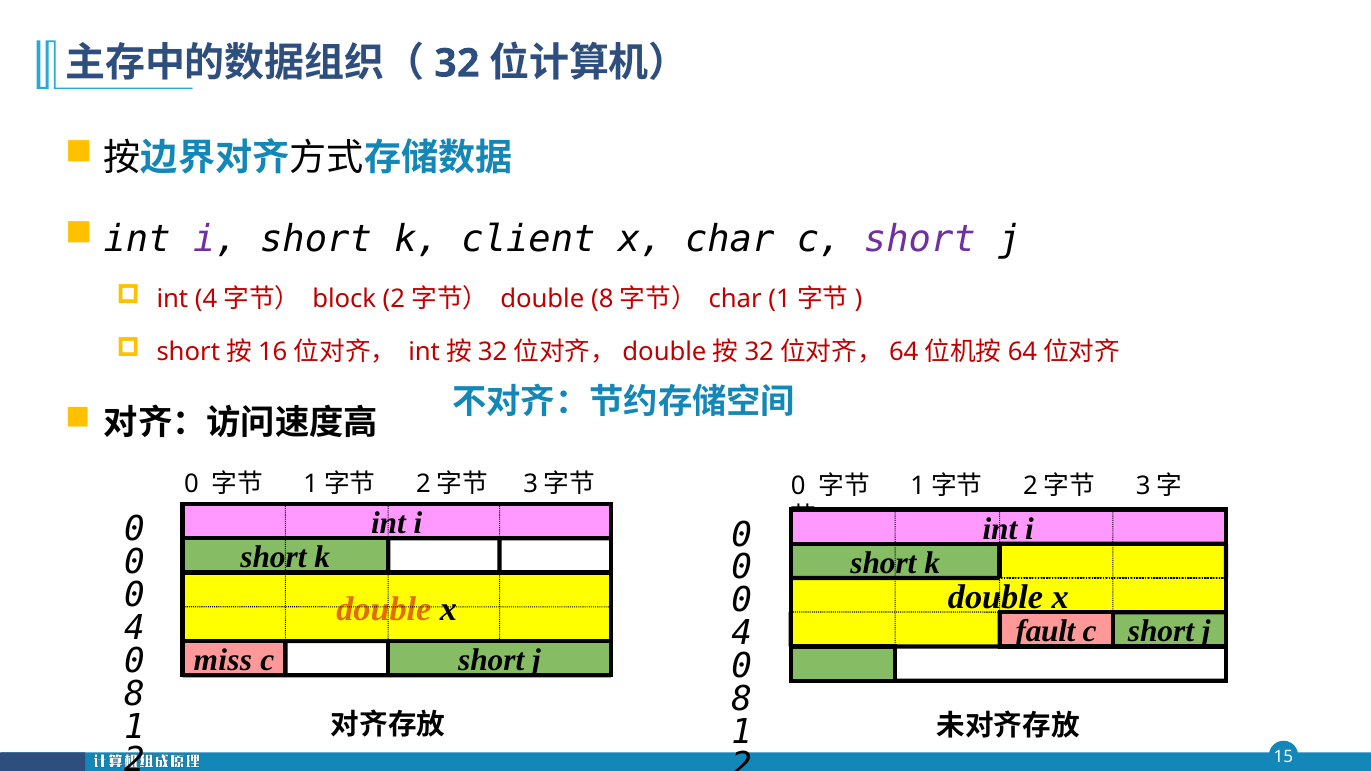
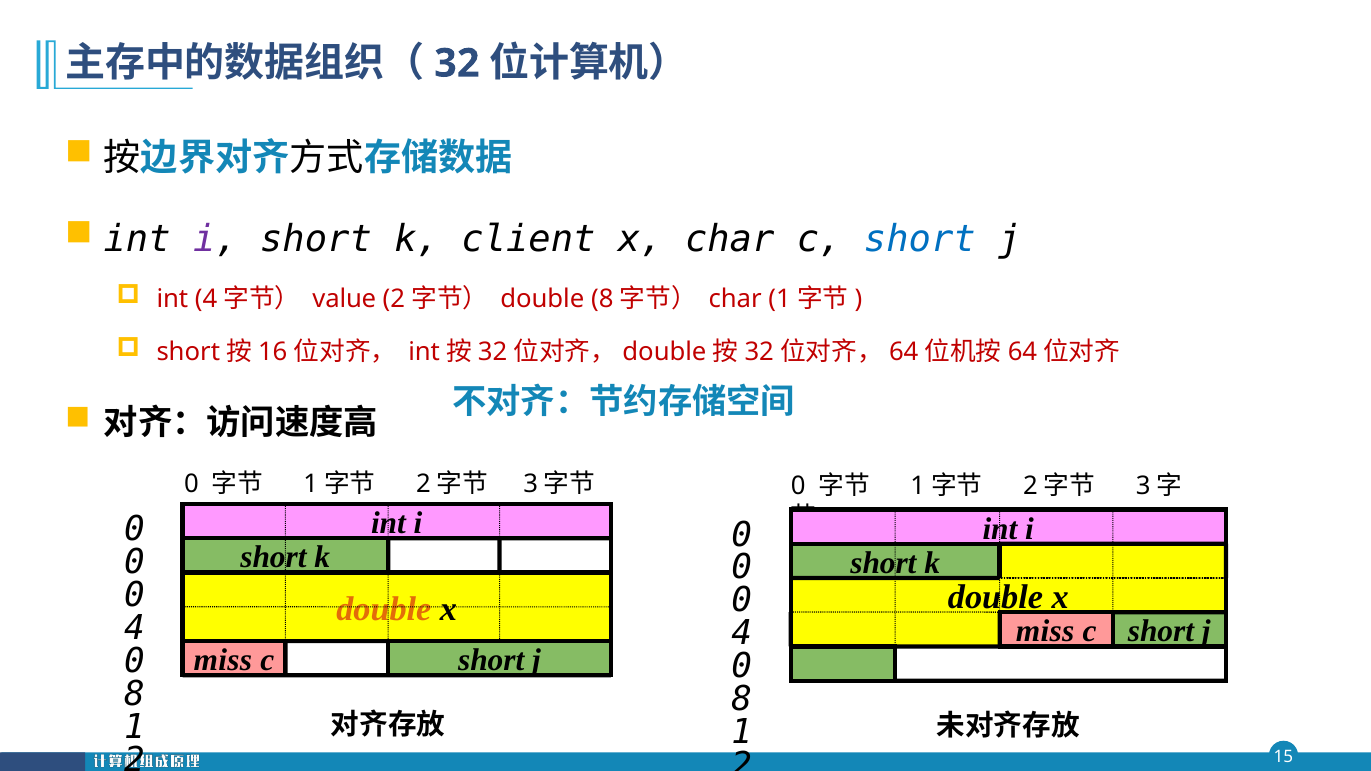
short colour: purple -> blue (920, 239)
block: block -> value (344, 299)
fault: fault -> miss (1045, 632)
